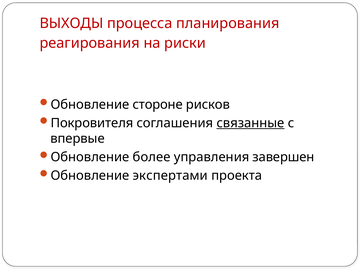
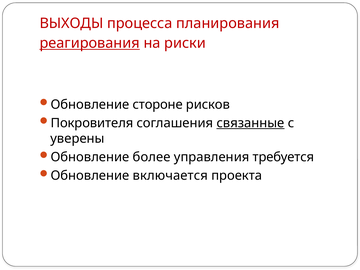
реагирования underline: none -> present (90, 43)
впервые: впервые -> уверены (77, 139)
завершен: завершен -> требуется (283, 157)
экспертами: экспертами -> включается (170, 176)
